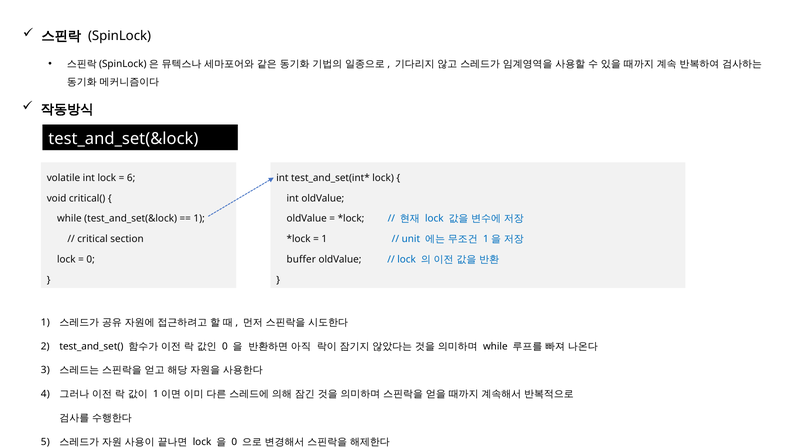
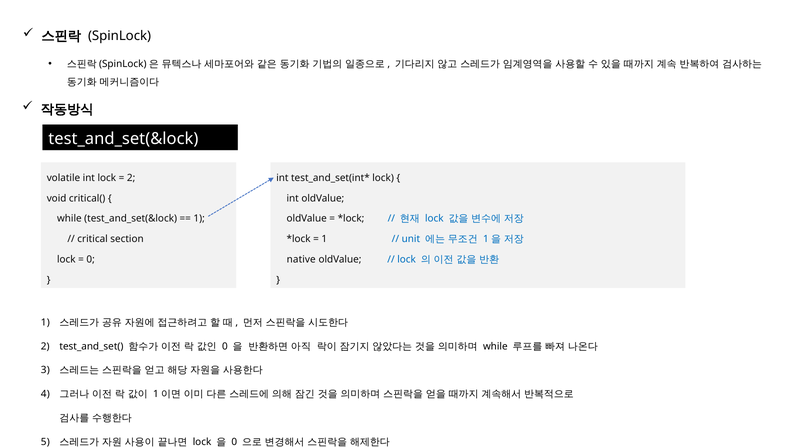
6: 6 -> 2 (131, 178)
buffer: buffer -> native (301, 259)
